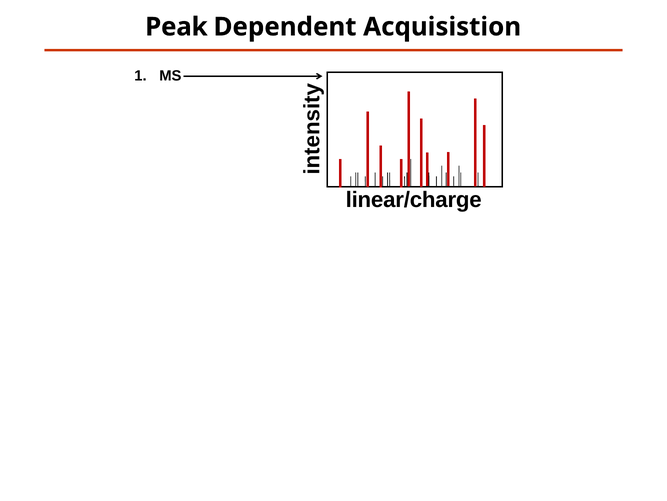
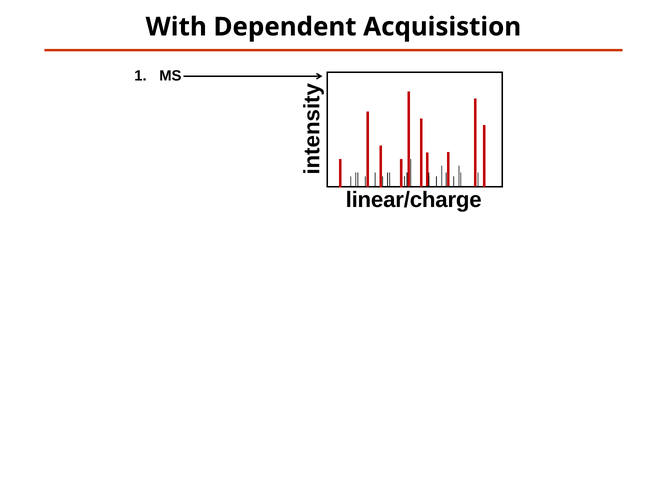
Peak: Peak -> With (176, 27)
